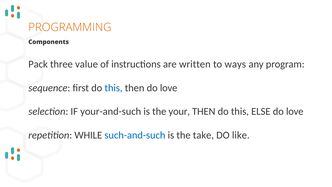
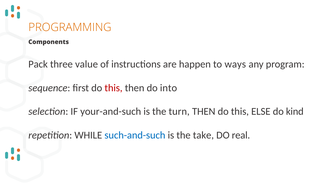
written: written -> happen (195, 64)
this colour: blue -> red (114, 88)
then do love: love -> into (169, 88)
your: your -> turn (179, 111)
ELSE do love: love -> kind (295, 111)
like: like -> real (241, 135)
